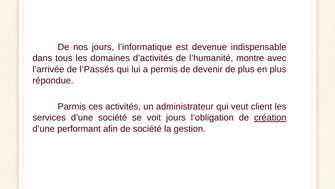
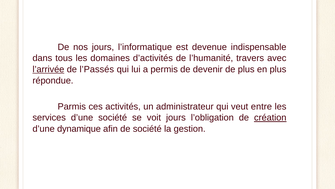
montre: montre -> travers (250, 58)
l’arrivée underline: none -> present (48, 69)
client: client -> entre (261, 106)
performant: performant -> dynamique (79, 129)
